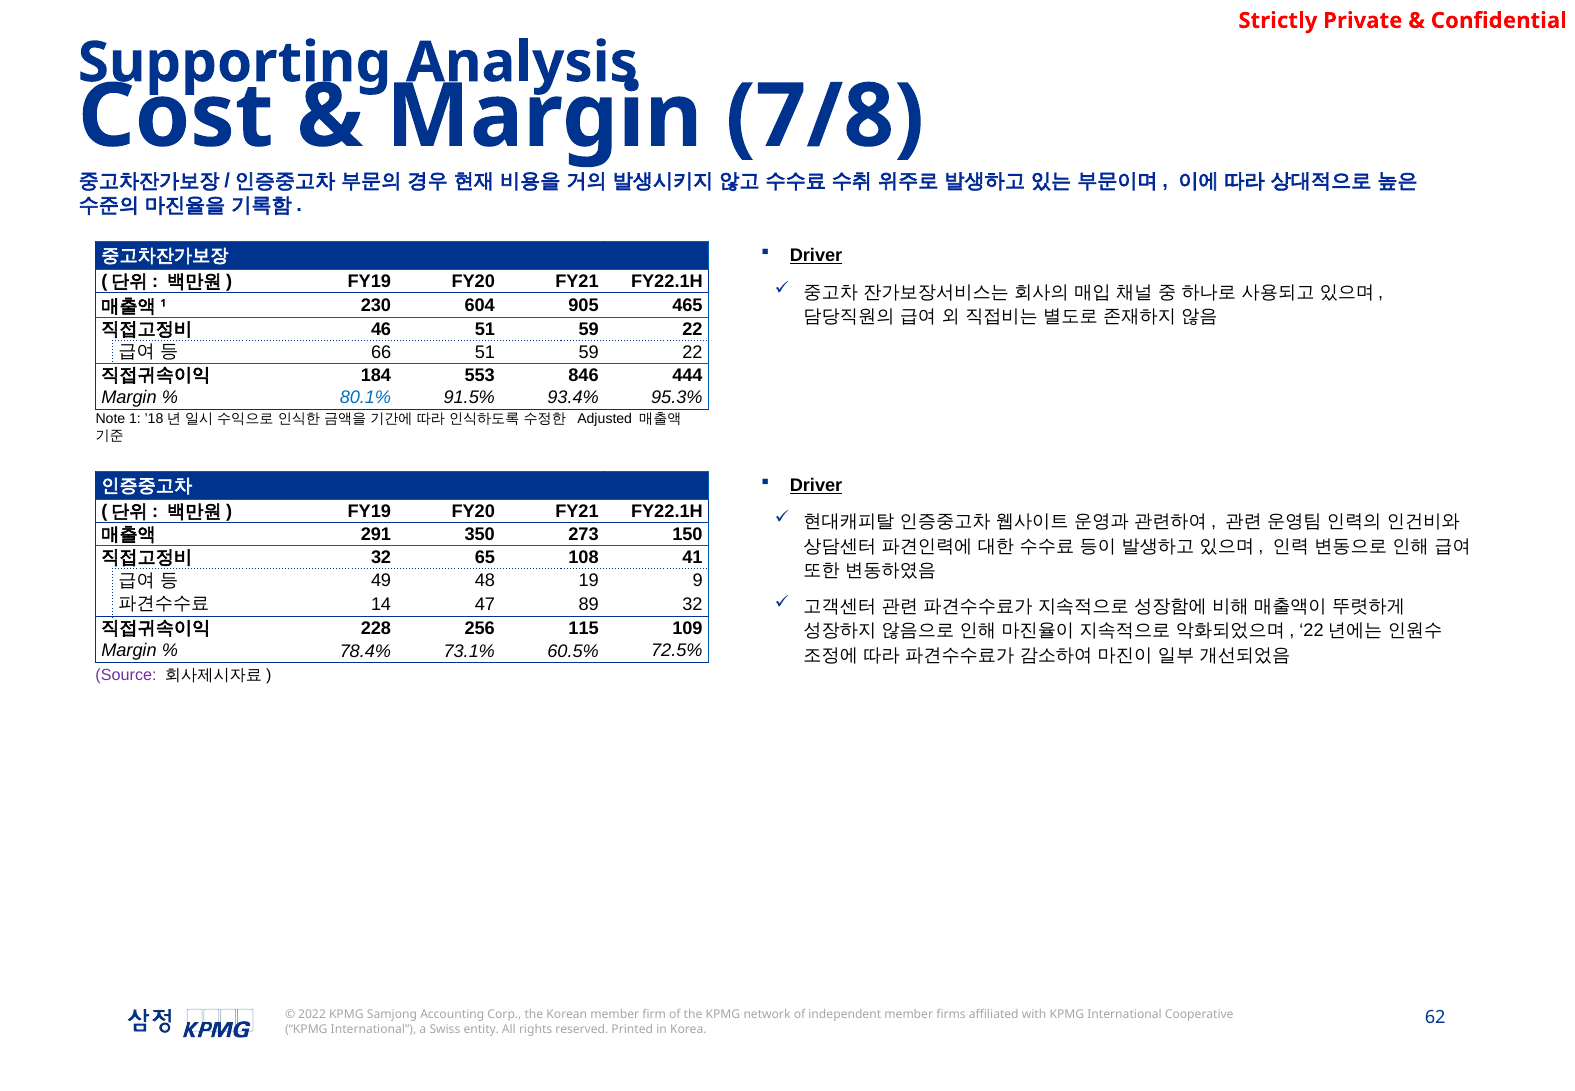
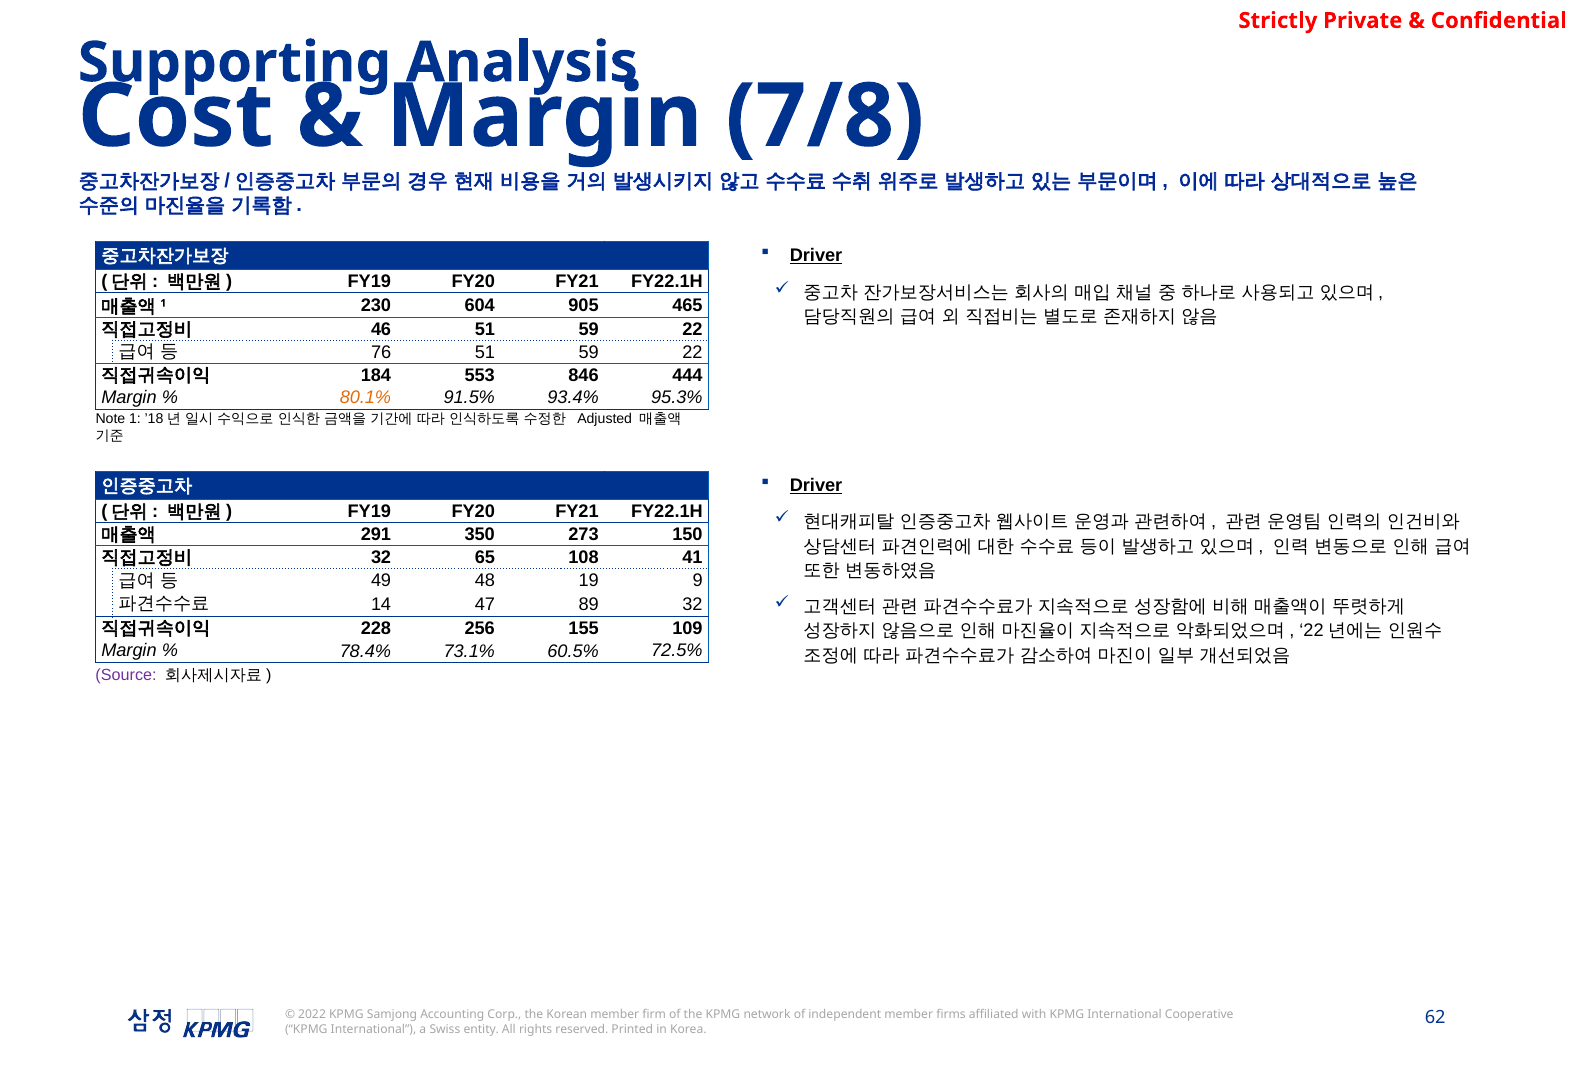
66: 66 -> 76 (381, 352)
80.1% colour: blue -> orange (365, 398)
115: 115 -> 155 (584, 628)
